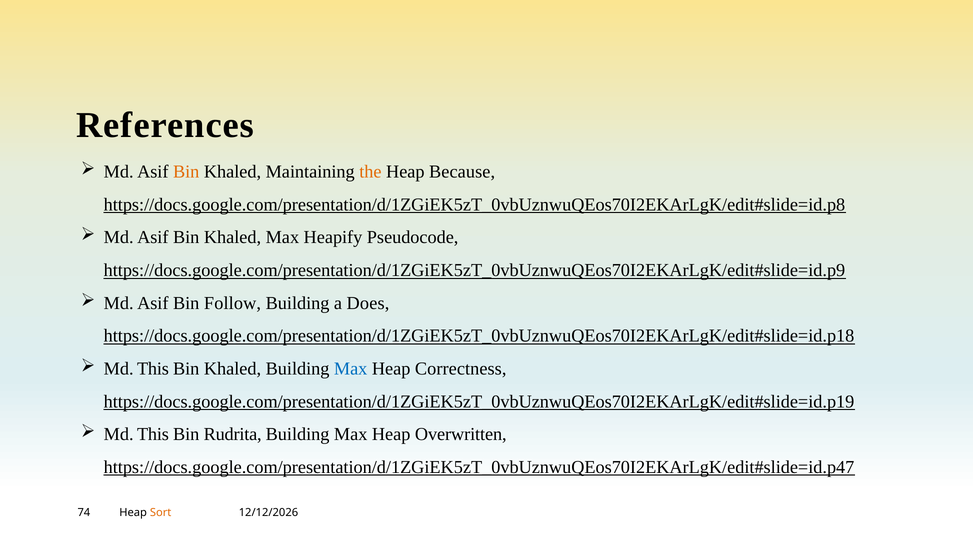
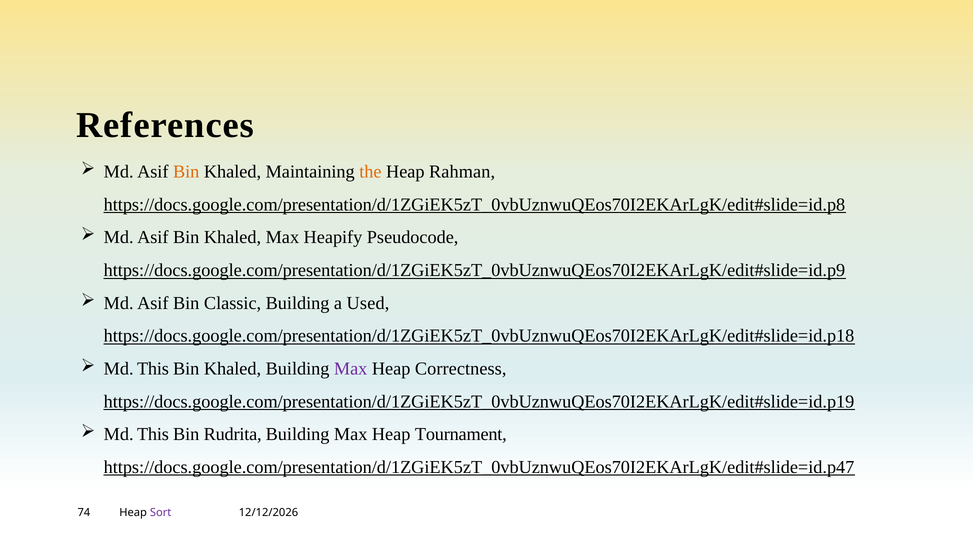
Because: Because -> Rahman (462, 172)
Follow: Follow -> Classic (233, 303)
Does: Does -> Used (368, 303)
Max colour: blue -> purple (351, 369)
Overwritten: Overwritten -> Tournament (461, 435)
Sort colour: orange -> purple (161, 513)
